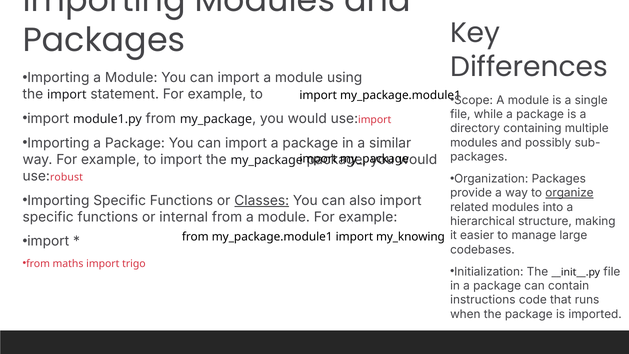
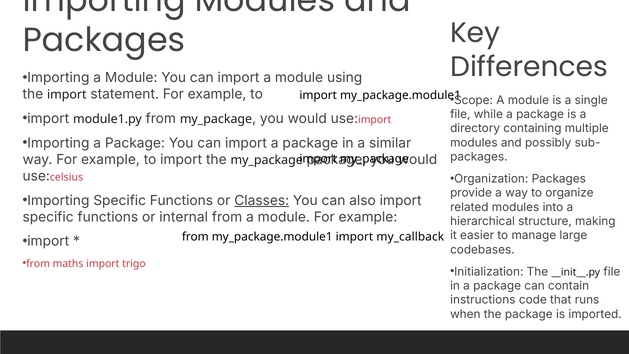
robust: robust -> celsius (67, 177)
organize underline: present -> none (569, 193)
my_knowing: my_knowing -> my_callback (410, 237)
